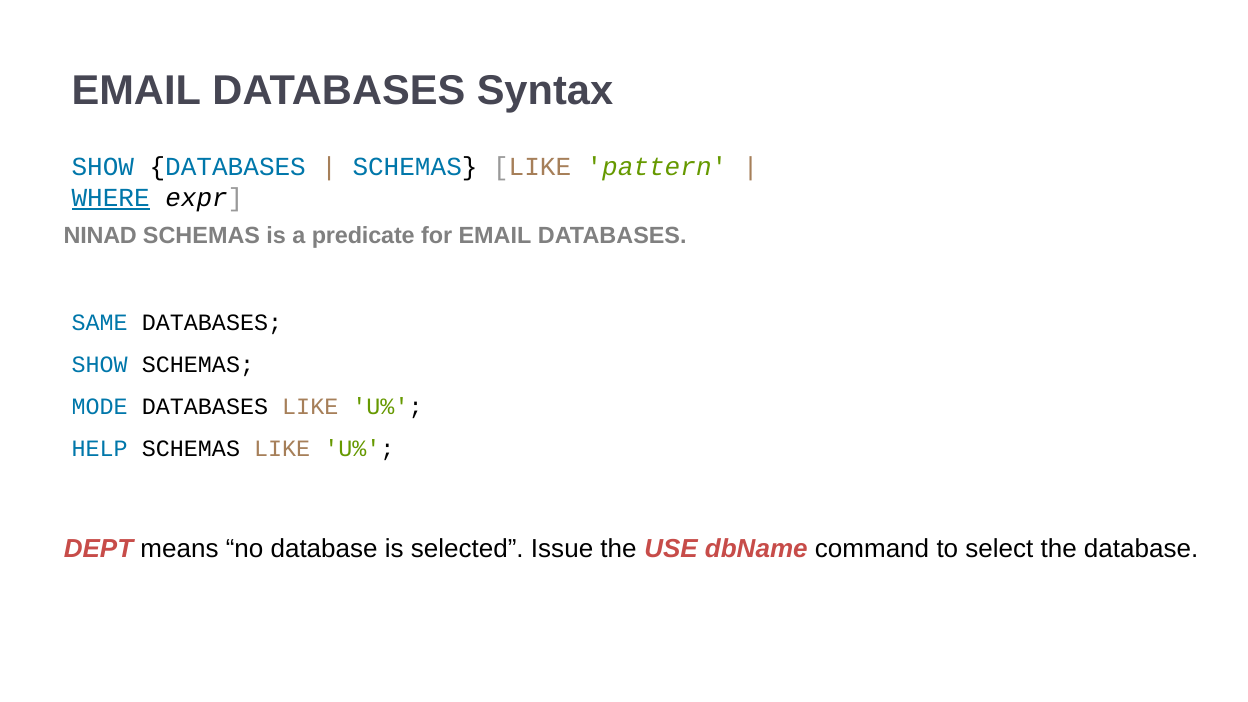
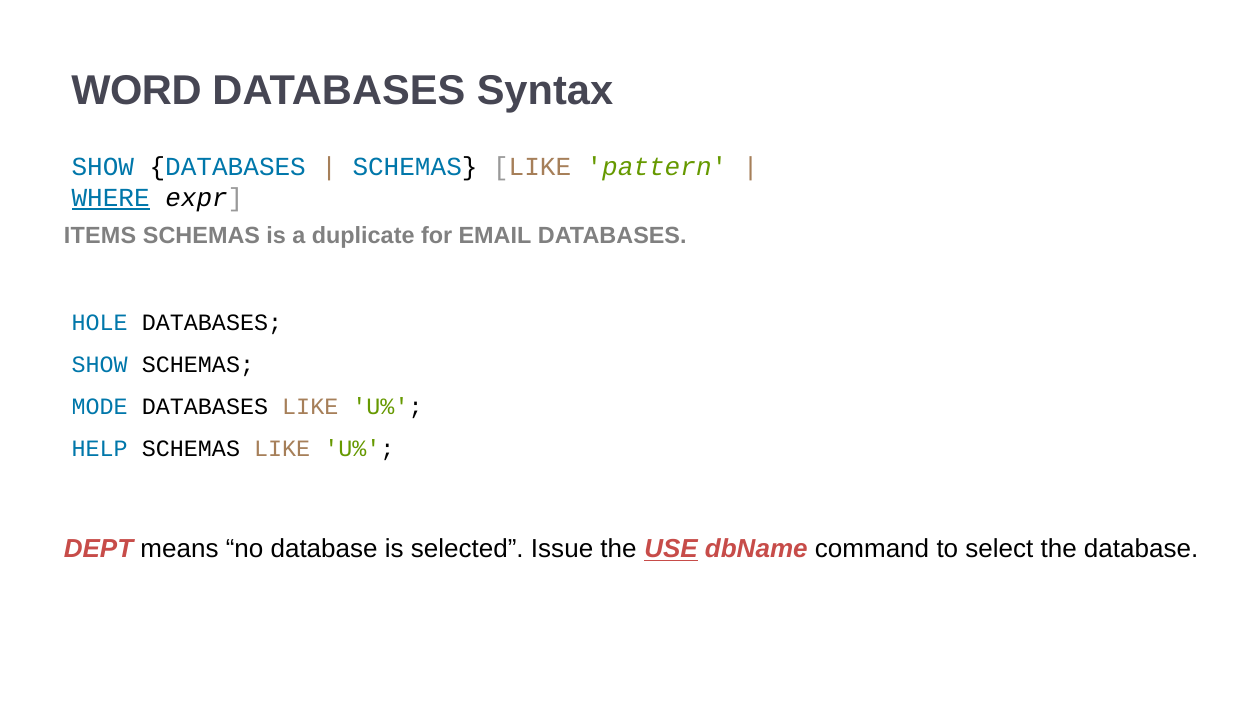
EMAIL: EMAIL -> WORD (136, 90)
NINAD: NINAD -> ITEMS (100, 236)
predicate: predicate -> duplicate (363, 236)
SAME: SAME -> HOLE (100, 323)
USE underline: none -> present (671, 549)
